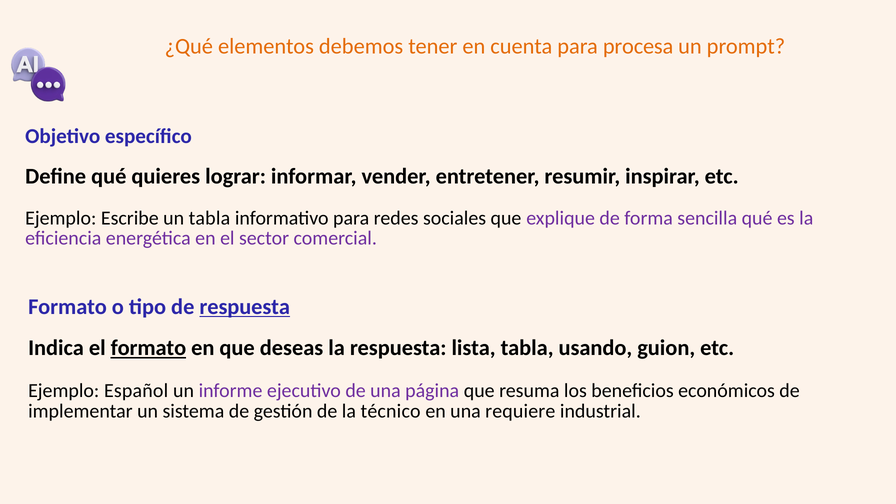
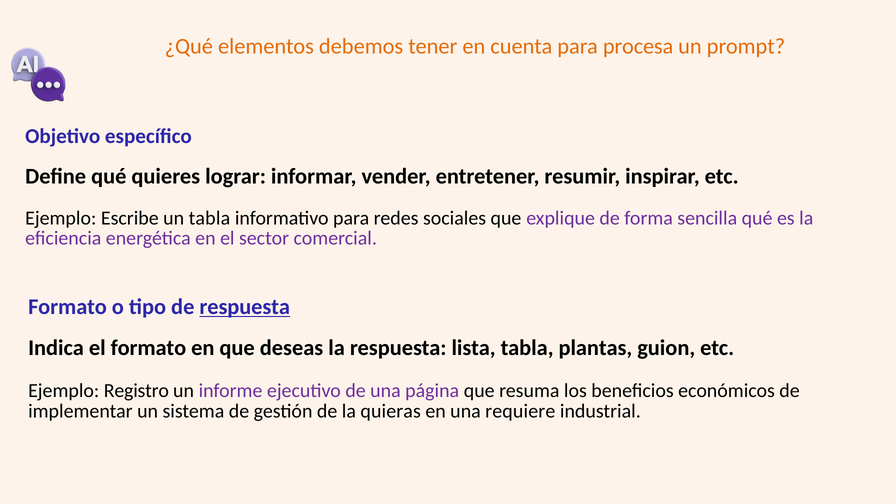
formato underline: present -> none (148, 348)
usando: usando -> plantas (595, 348)
Español: Español -> Registro (136, 391)
técnico: técnico -> quieras (391, 411)
